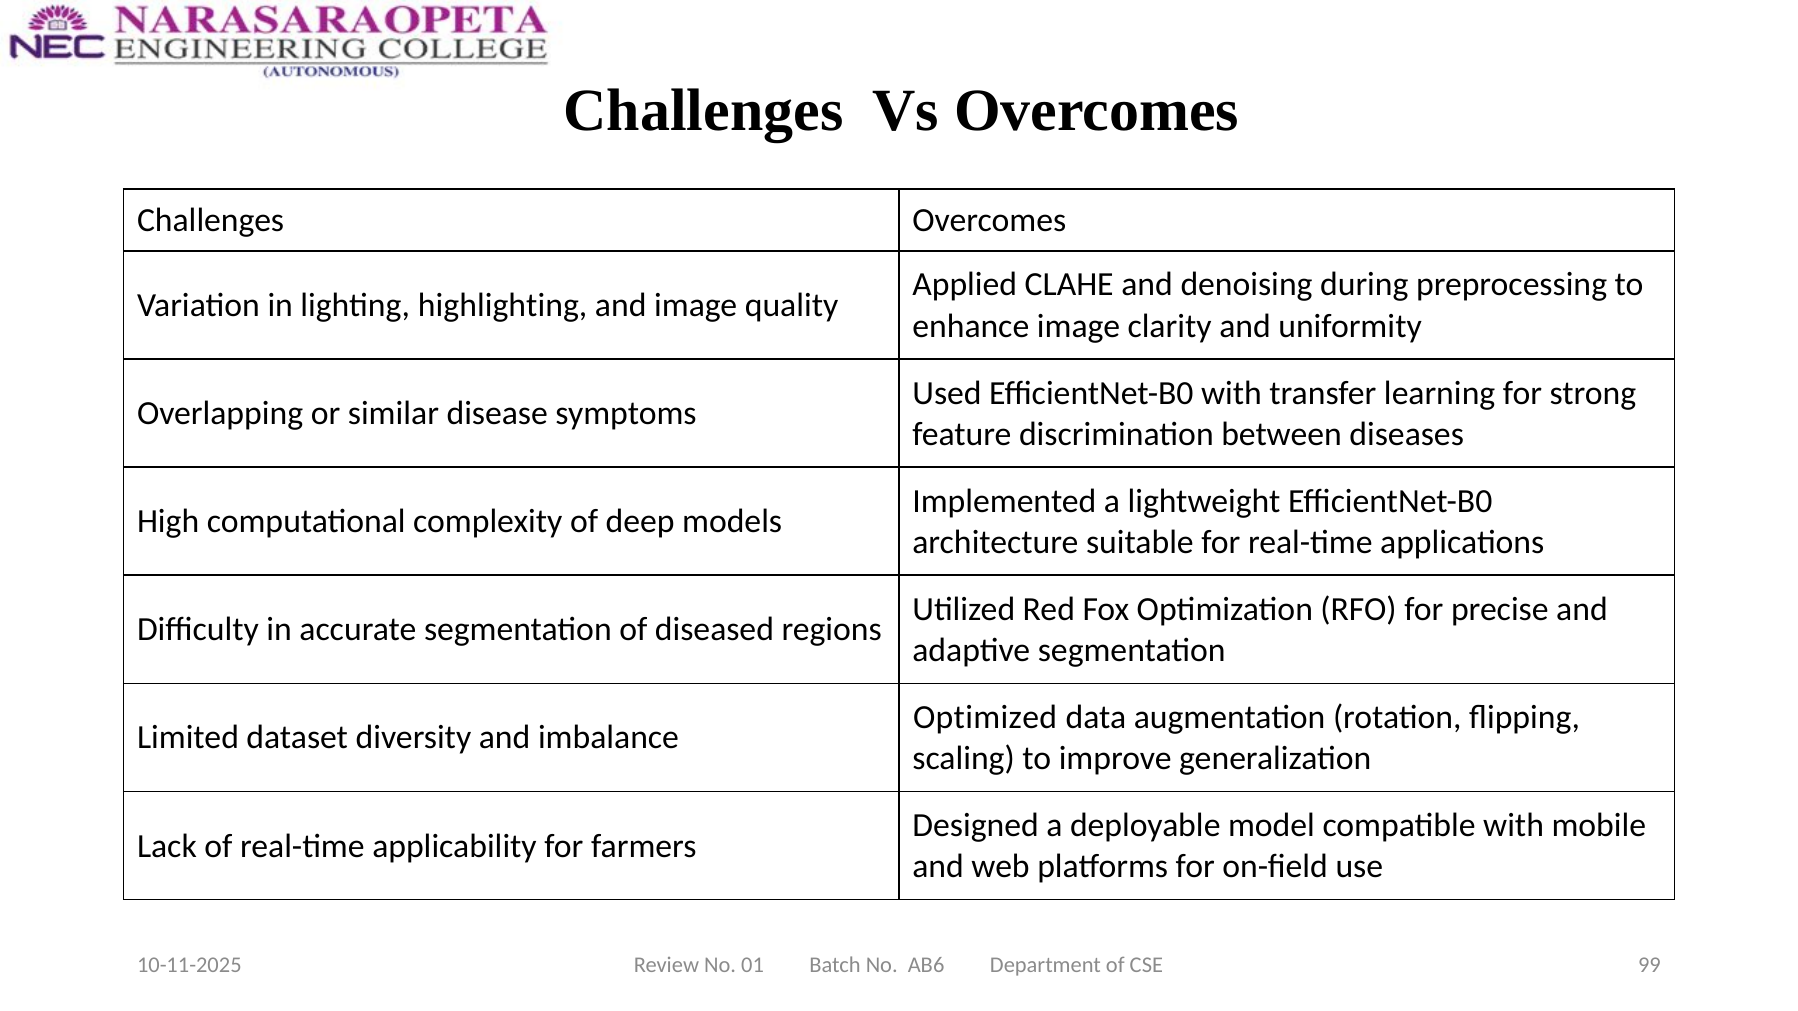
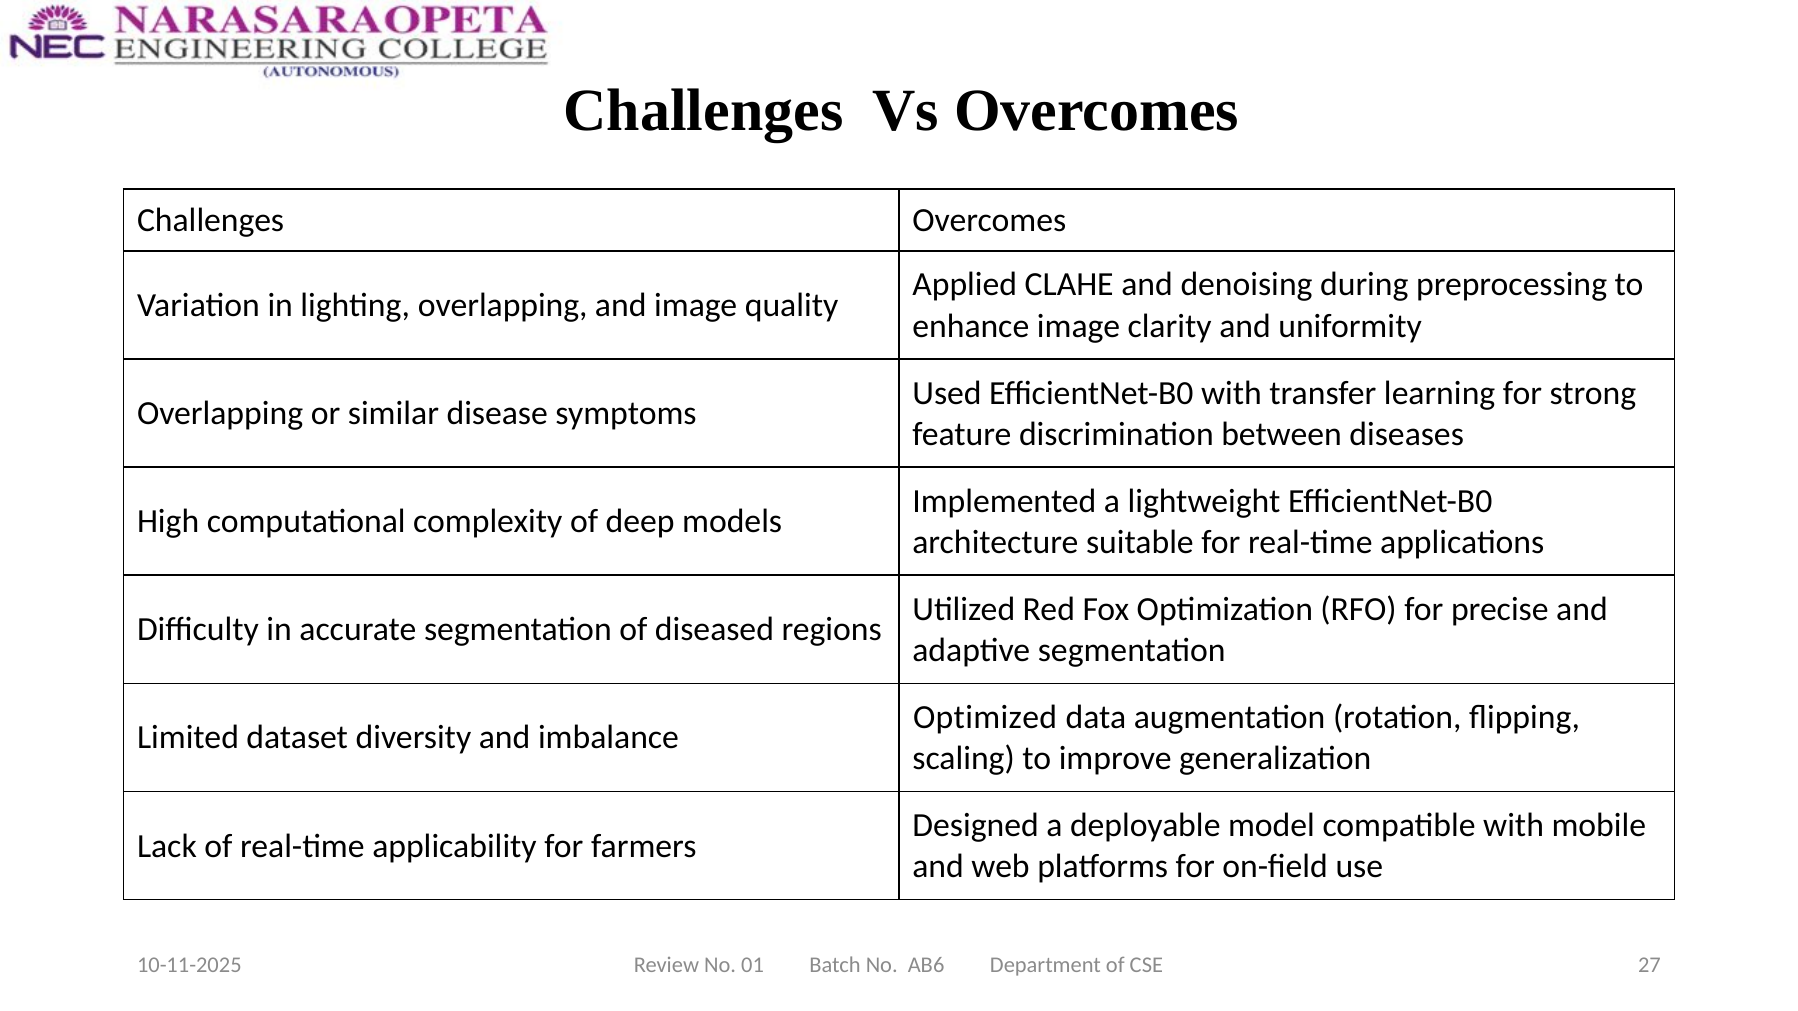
lighting highlighting: highlighting -> overlapping (503, 306)
99: 99 -> 27 (1649, 966)
